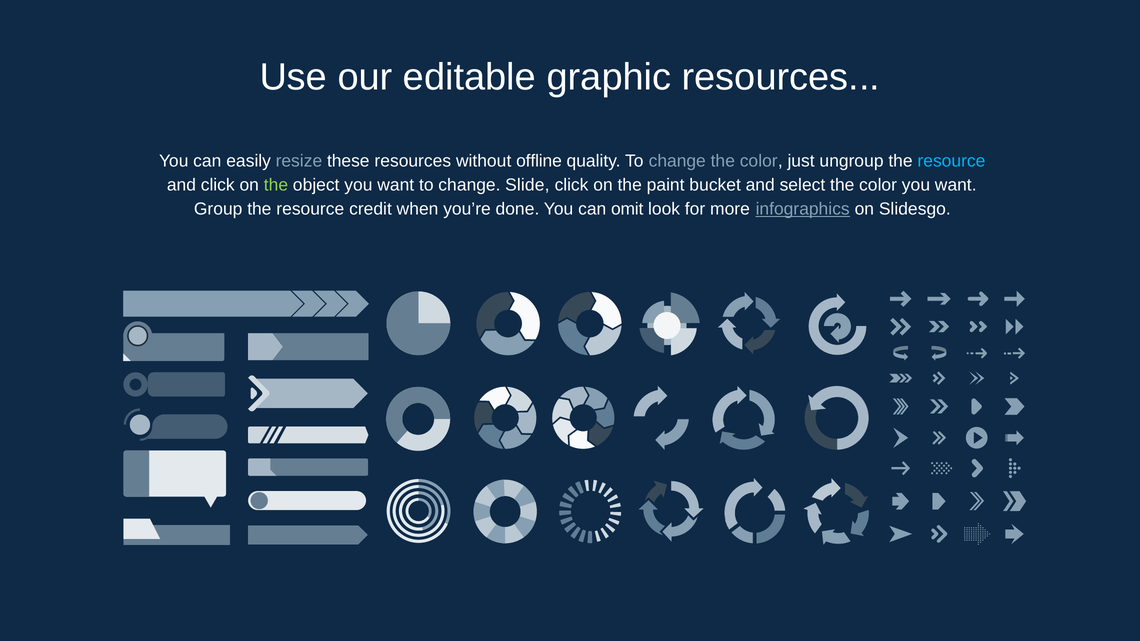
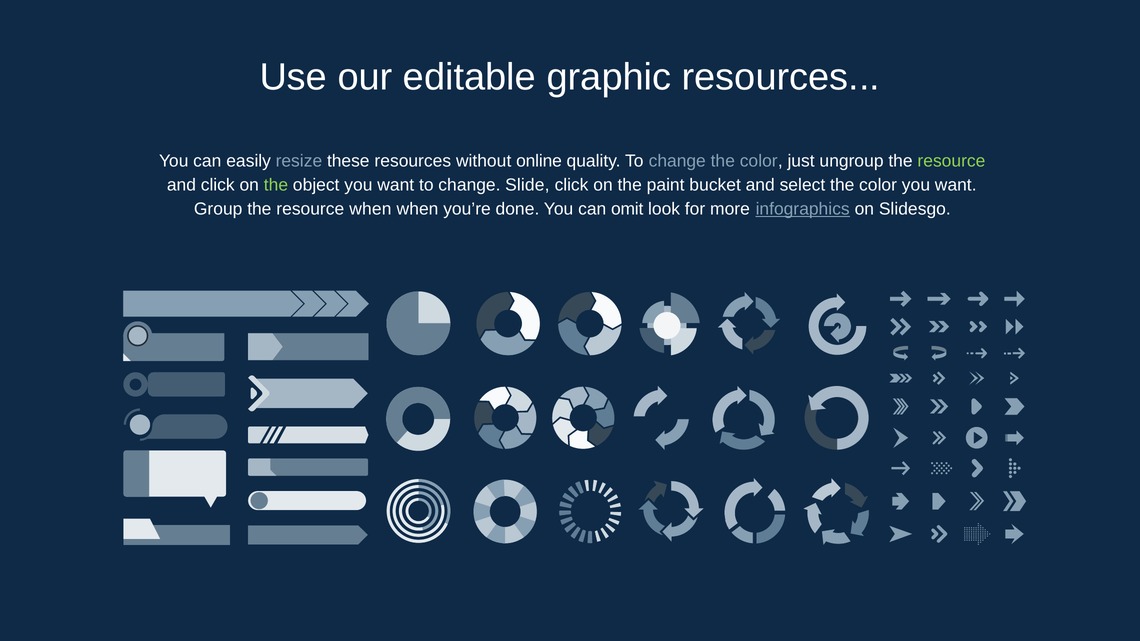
offline: offline -> online (539, 161)
resource colour: light blue -> light green (951, 161)
resource credit: credit -> when (370, 209)
